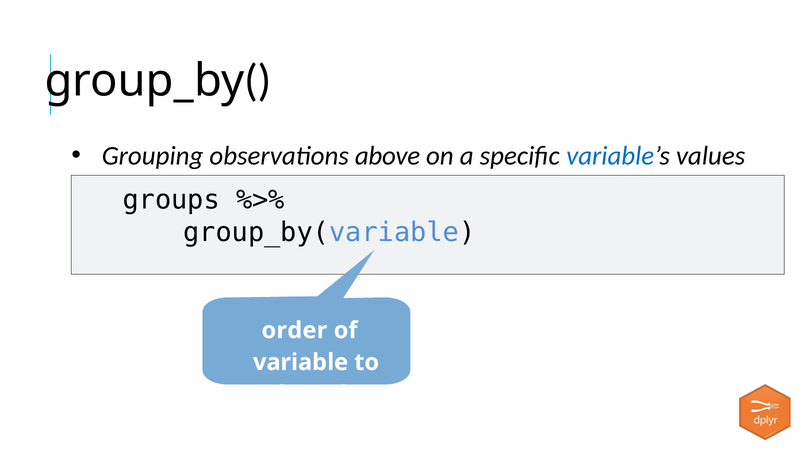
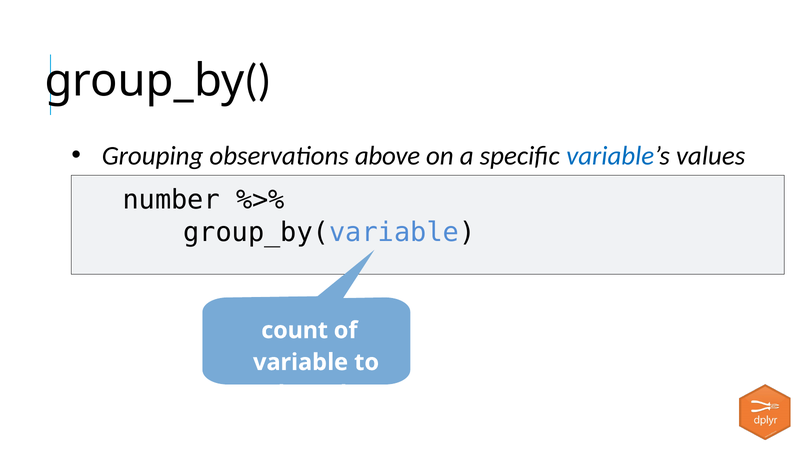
groups: groups -> number (171, 200)
order: order -> count (295, 331)
